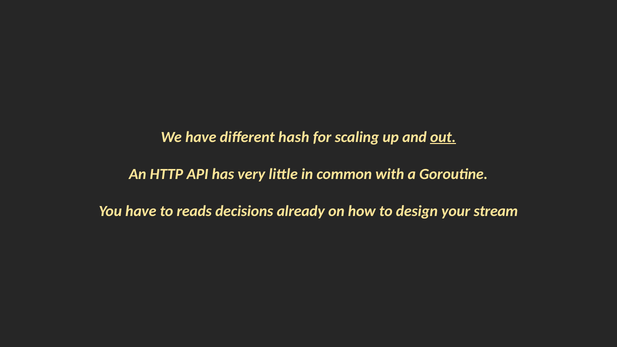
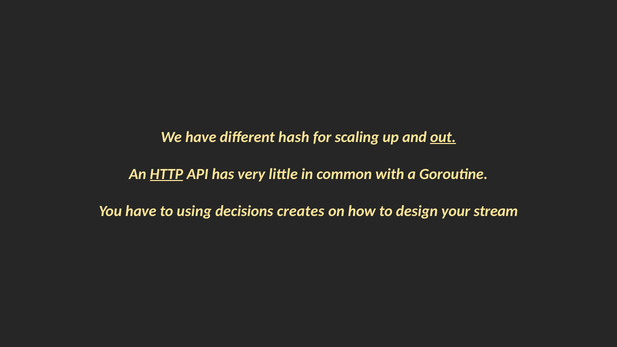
HTTP underline: none -> present (166, 174)
reads: reads -> using (194, 211)
already: already -> creates (301, 211)
